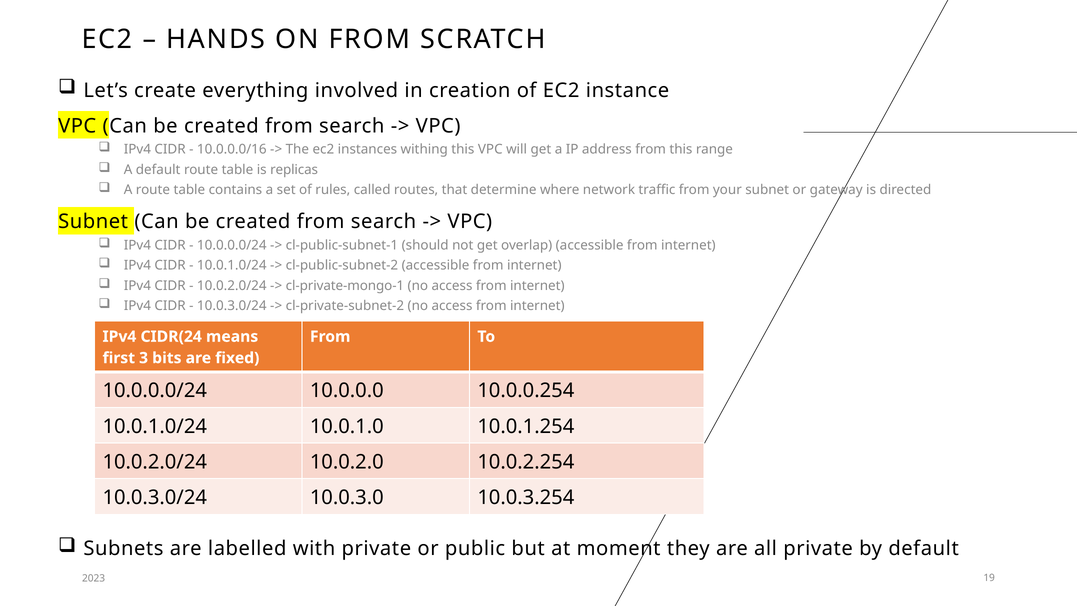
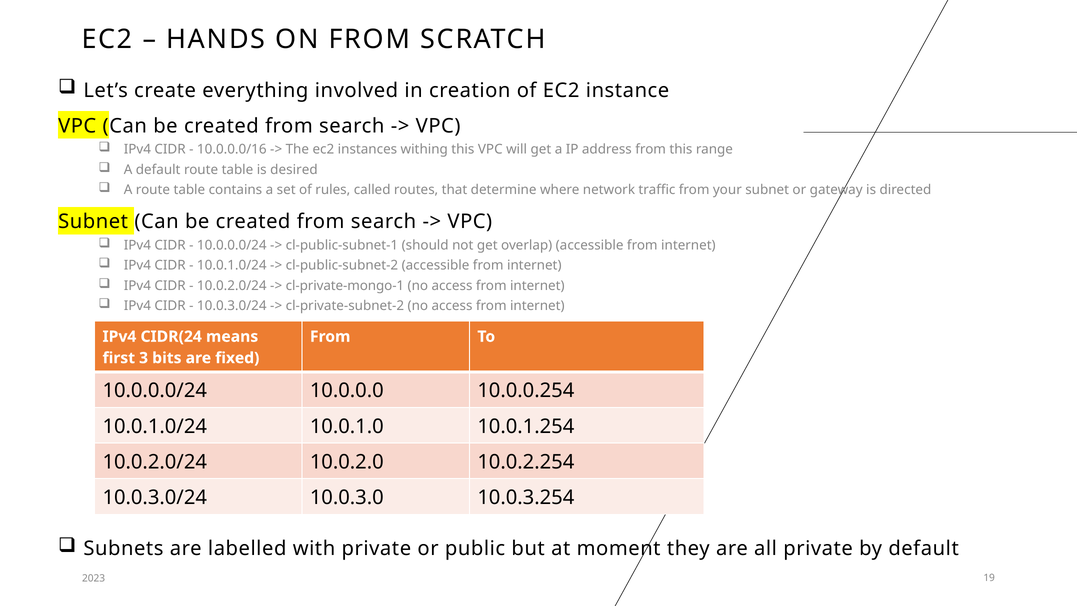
replicas: replicas -> desired (294, 170)
